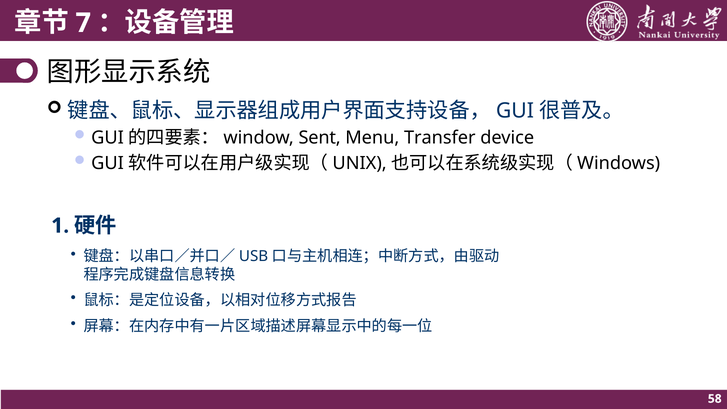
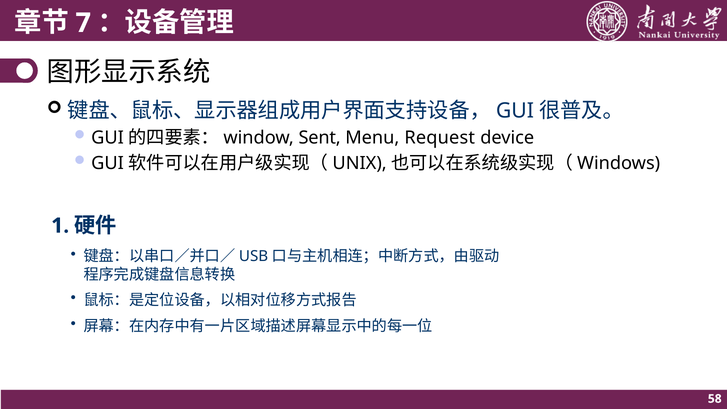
Transfer: Transfer -> Request (440, 138)
